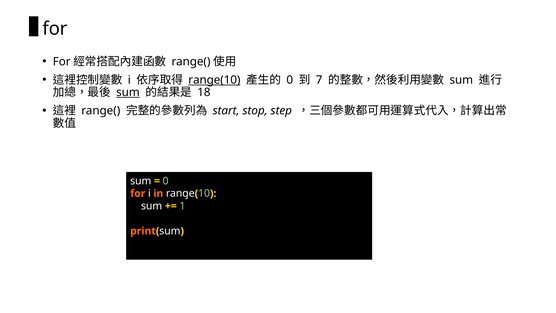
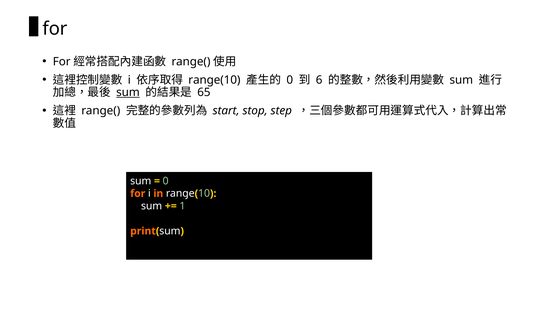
range(10 underline: present -> none (214, 80)
7: 7 -> 6 (319, 80)
18: 18 -> 65 (204, 92)
